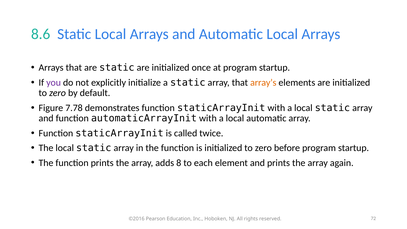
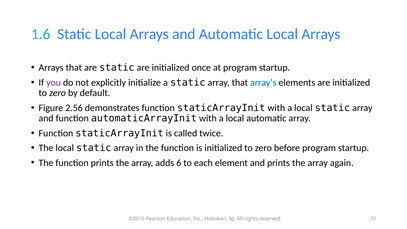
8.6: 8.6 -> 1.6 (41, 34)
array’s colour: orange -> blue (263, 82)
7.78: 7.78 -> 2.56 (74, 108)
8: 8 -> 6 (179, 163)
